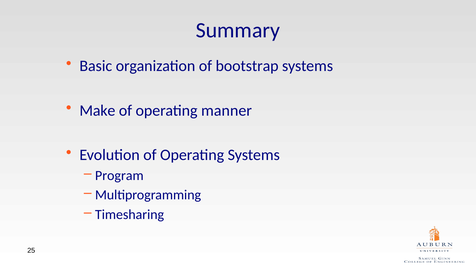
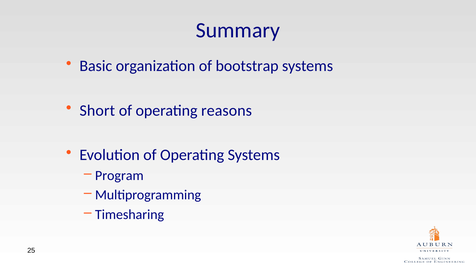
Make: Make -> Short (97, 110)
manner: manner -> reasons (227, 110)
